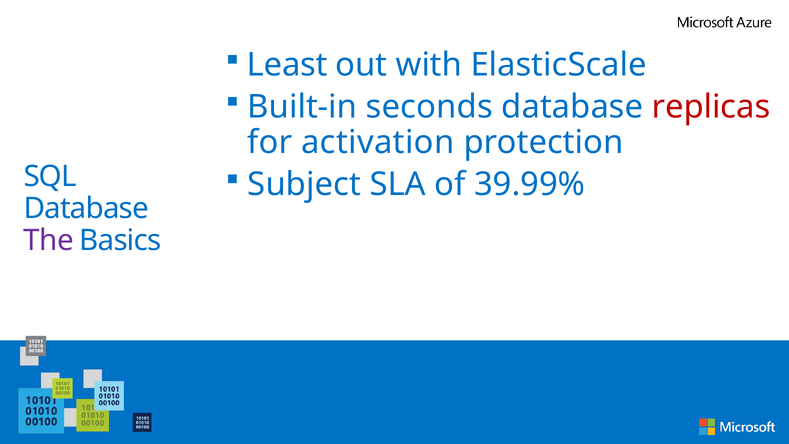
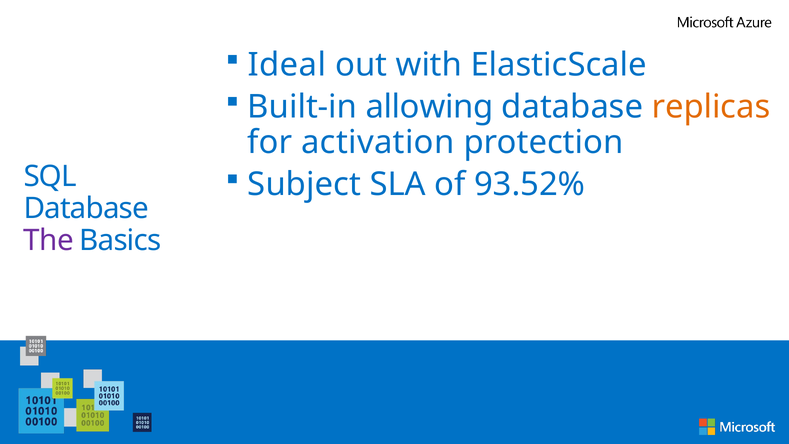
Least: Least -> Ideal (287, 65)
seconds: seconds -> allowing (429, 107)
replicas colour: red -> orange (711, 107)
39.99%: 39.99% -> 93.52% (530, 184)
